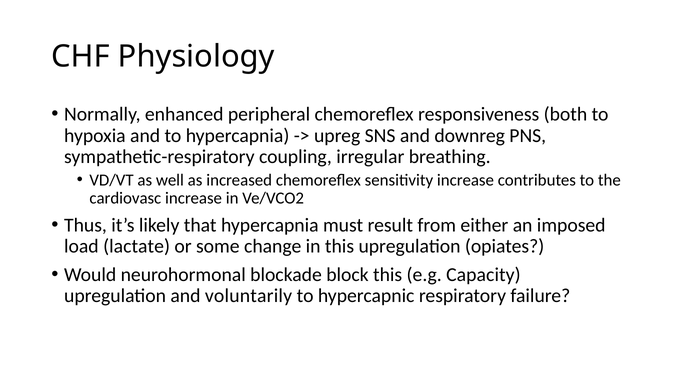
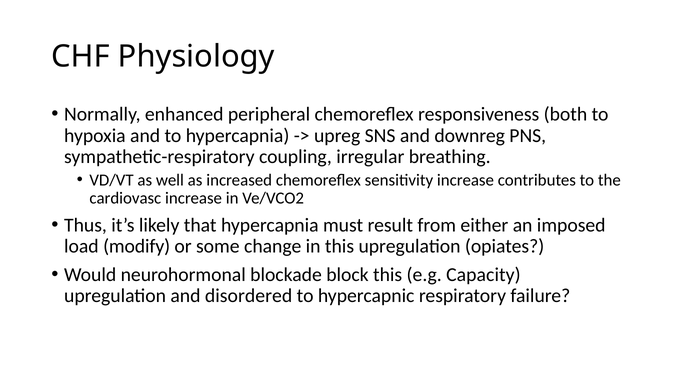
lactate: lactate -> modify (137, 246)
voluntarily: voluntarily -> disordered (249, 296)
